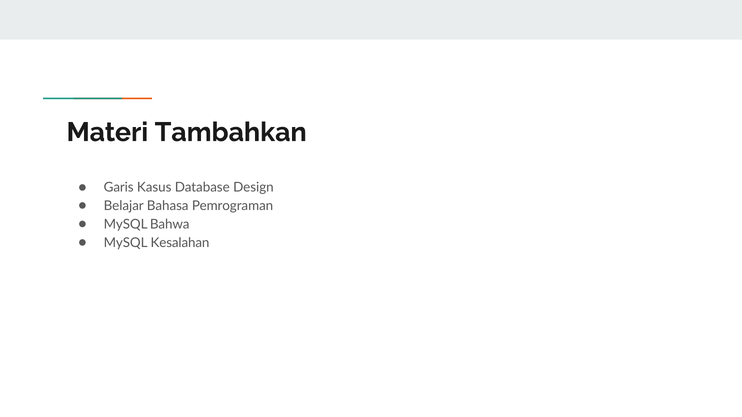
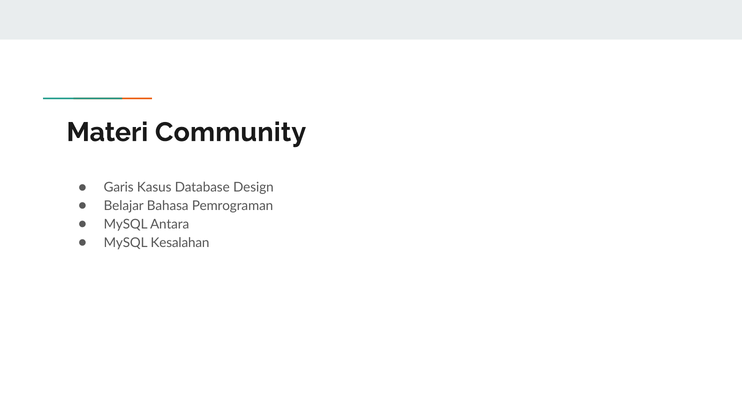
Tambahkan: Tambahkan -> Community (231, 132)
Bahwa: Bahwa -> Antara (170, 224)
